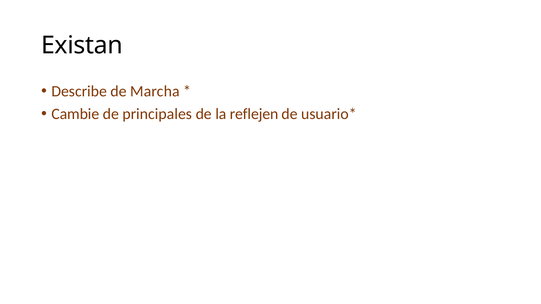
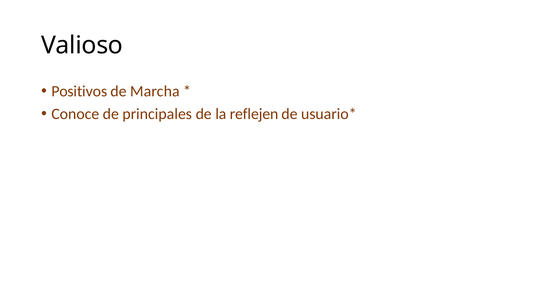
Existan: Existan -> Valioso (82, 45)
Describe: Describe -> Positivos (79, 91)
Cambie: Cambie -> Conoce (75, 114)
